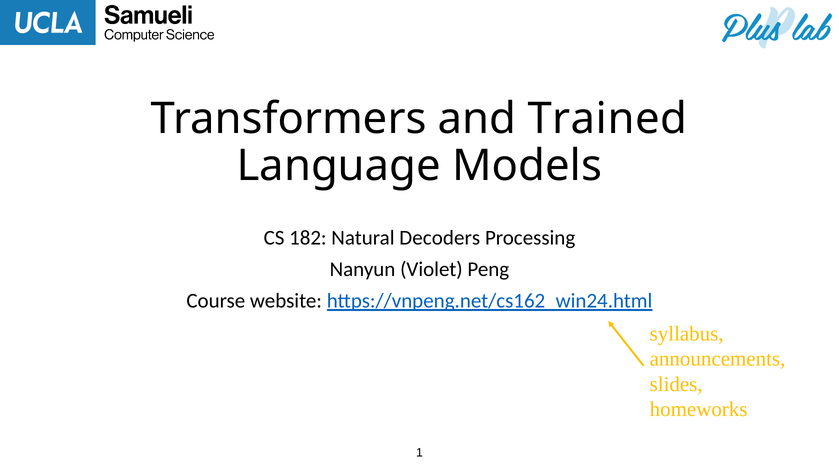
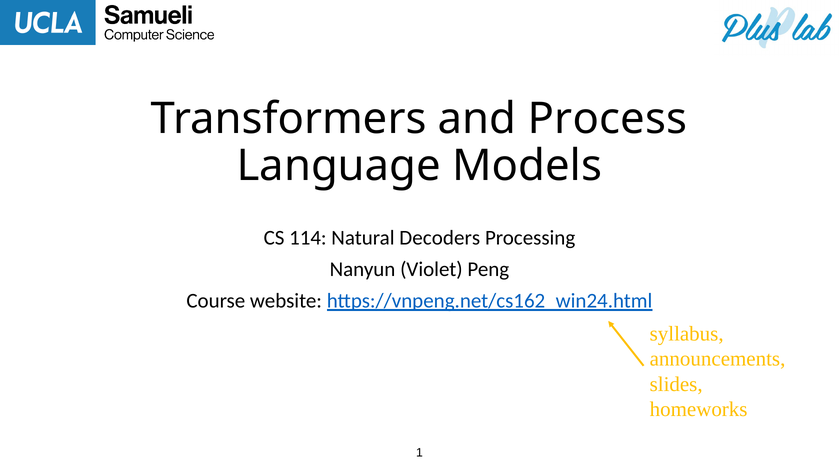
Trained: Trained -> Process (607, 119)
182: 182 -> 114 (308, 238)
